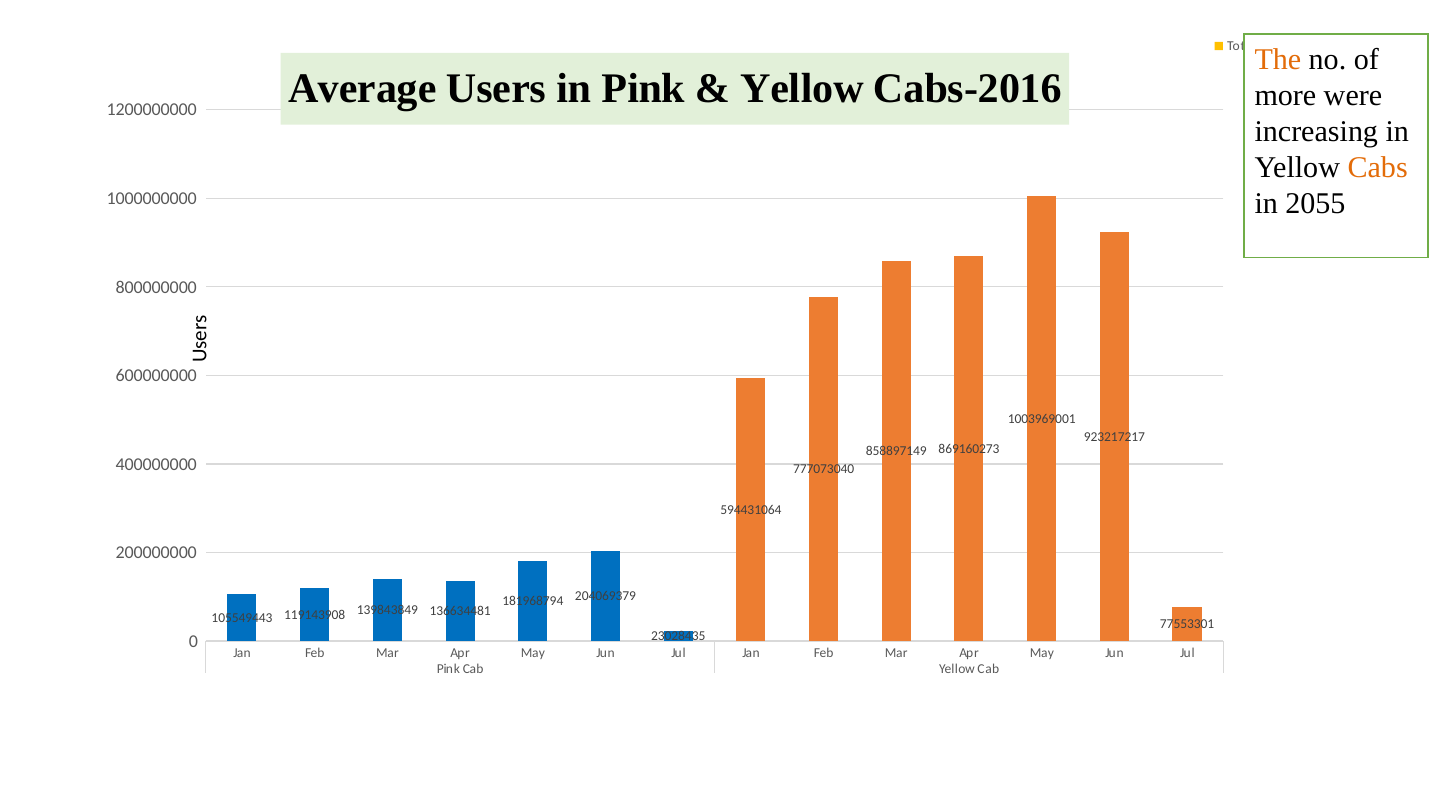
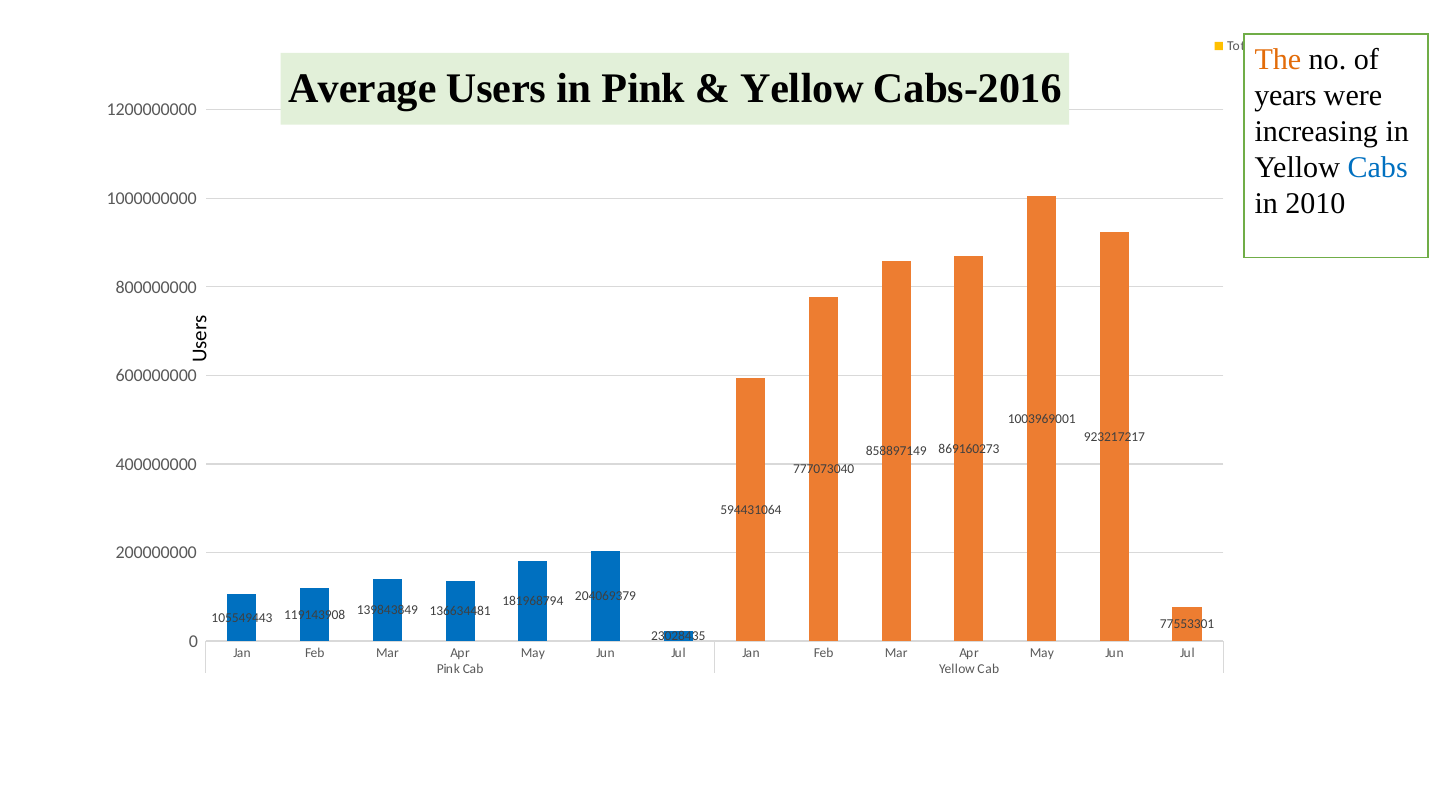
more: more -> years (1286, 95)
Cabs colour: orange -> blue (1378, 168)
2055: 2055 -> 2010 (1315, 204)
